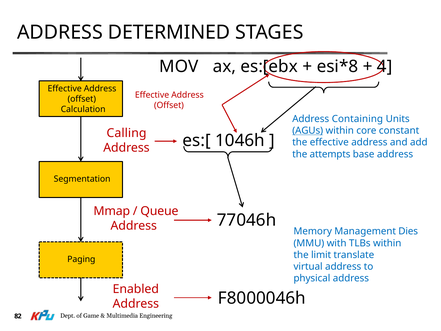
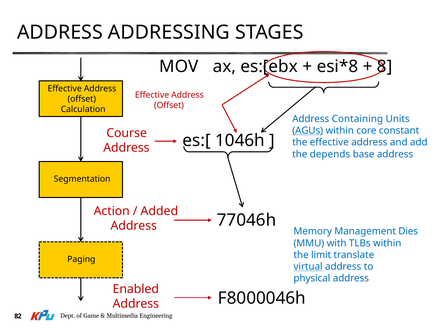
DETERMINED: DETERMINED -> ADDRESSING (169, 32)
4: 4 -> 8 (385, 67)
Calling: Calling -> Course (127, 133)
attempts: attempts -> depends (330, 154)
Mmap: Mmap -> Action (112, 211)
Queue: Queue -> Added (159, 211)
virtual underline: none -> present (308, 266)
